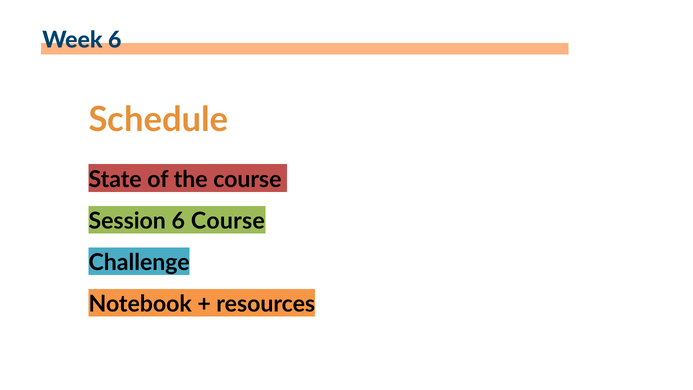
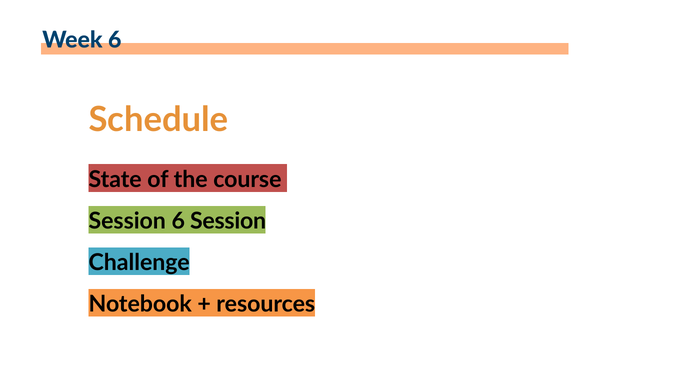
6 Course: Course -> Session (228, 221)
